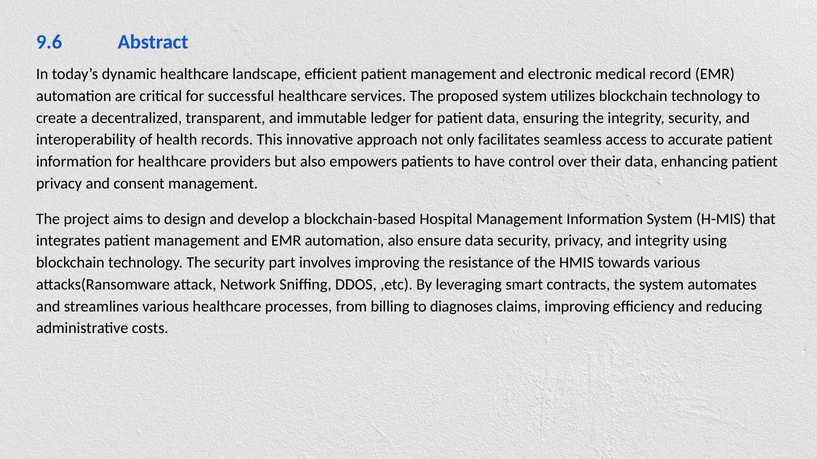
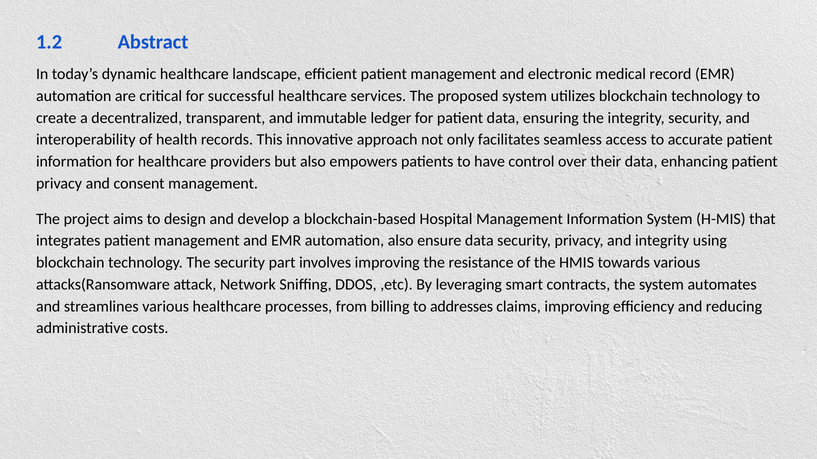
9.6: 9.6 -> 1.2 (49, 42)
diagnoses: diagnoses -> addresses (461, 307)
